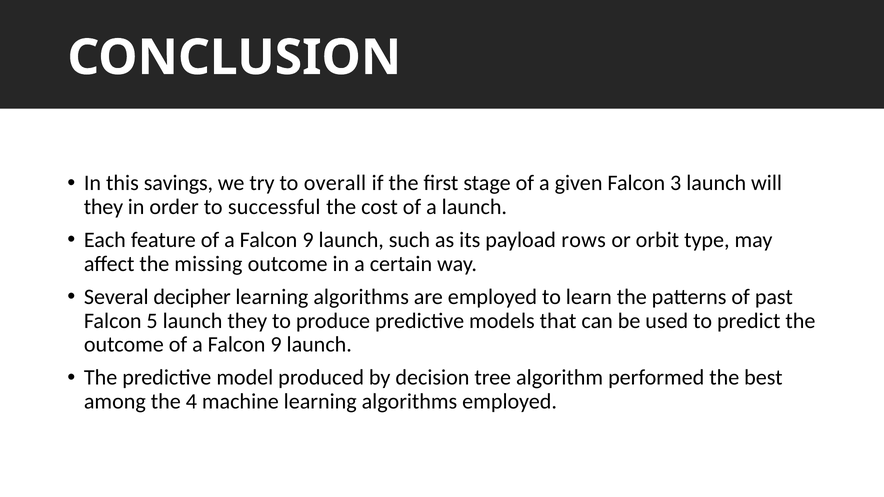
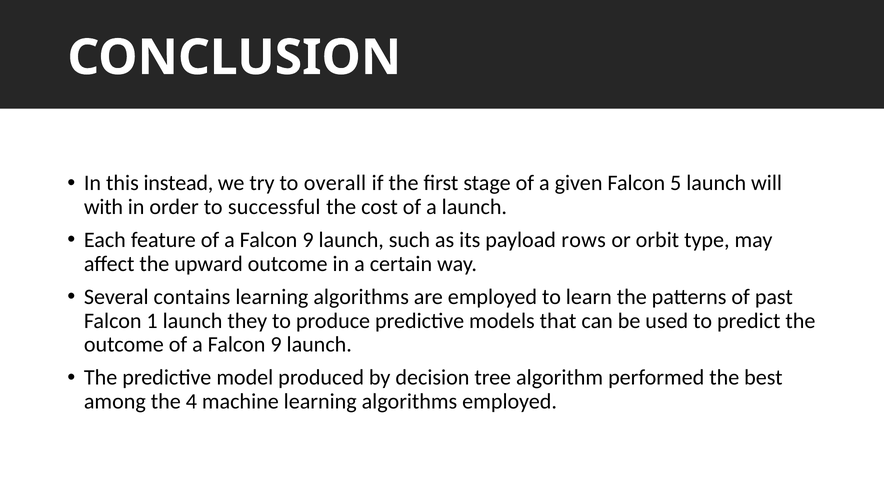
savings: savings -> instead (178, 183)
3: 3 -> 5 (676, 183)
they: they -> with (103, 207)
missing: missing -> upward (209, 264)
decipher: decipher -> contains (192, 297)
5: 5 -> 1 (152, 321)
